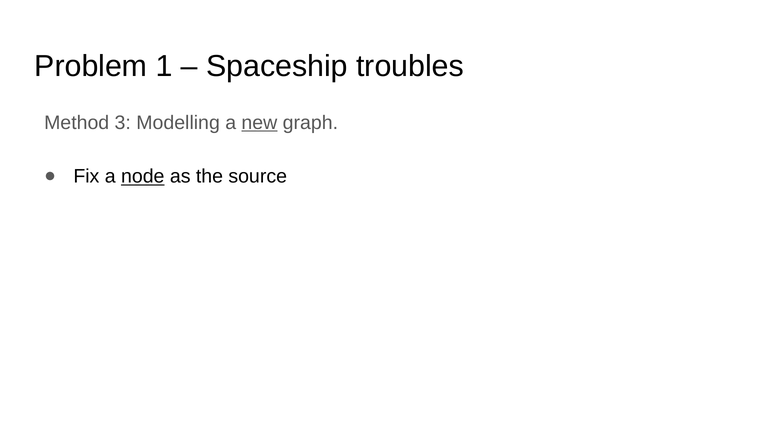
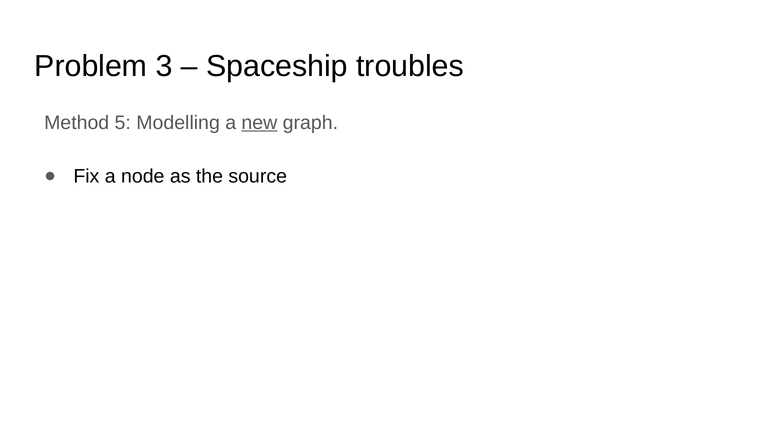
1: 1 -> 3 (164, 66)
3: 3 -> 5 (123, 123)
node underline: present -> none (143, 177)
